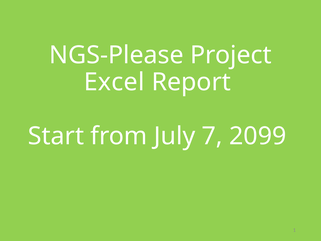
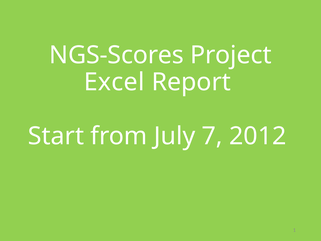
NGS-Please: NGS-Please -> NGS-Scores (117, 55)
2099: 2099 -> 2012 (258, 136)
